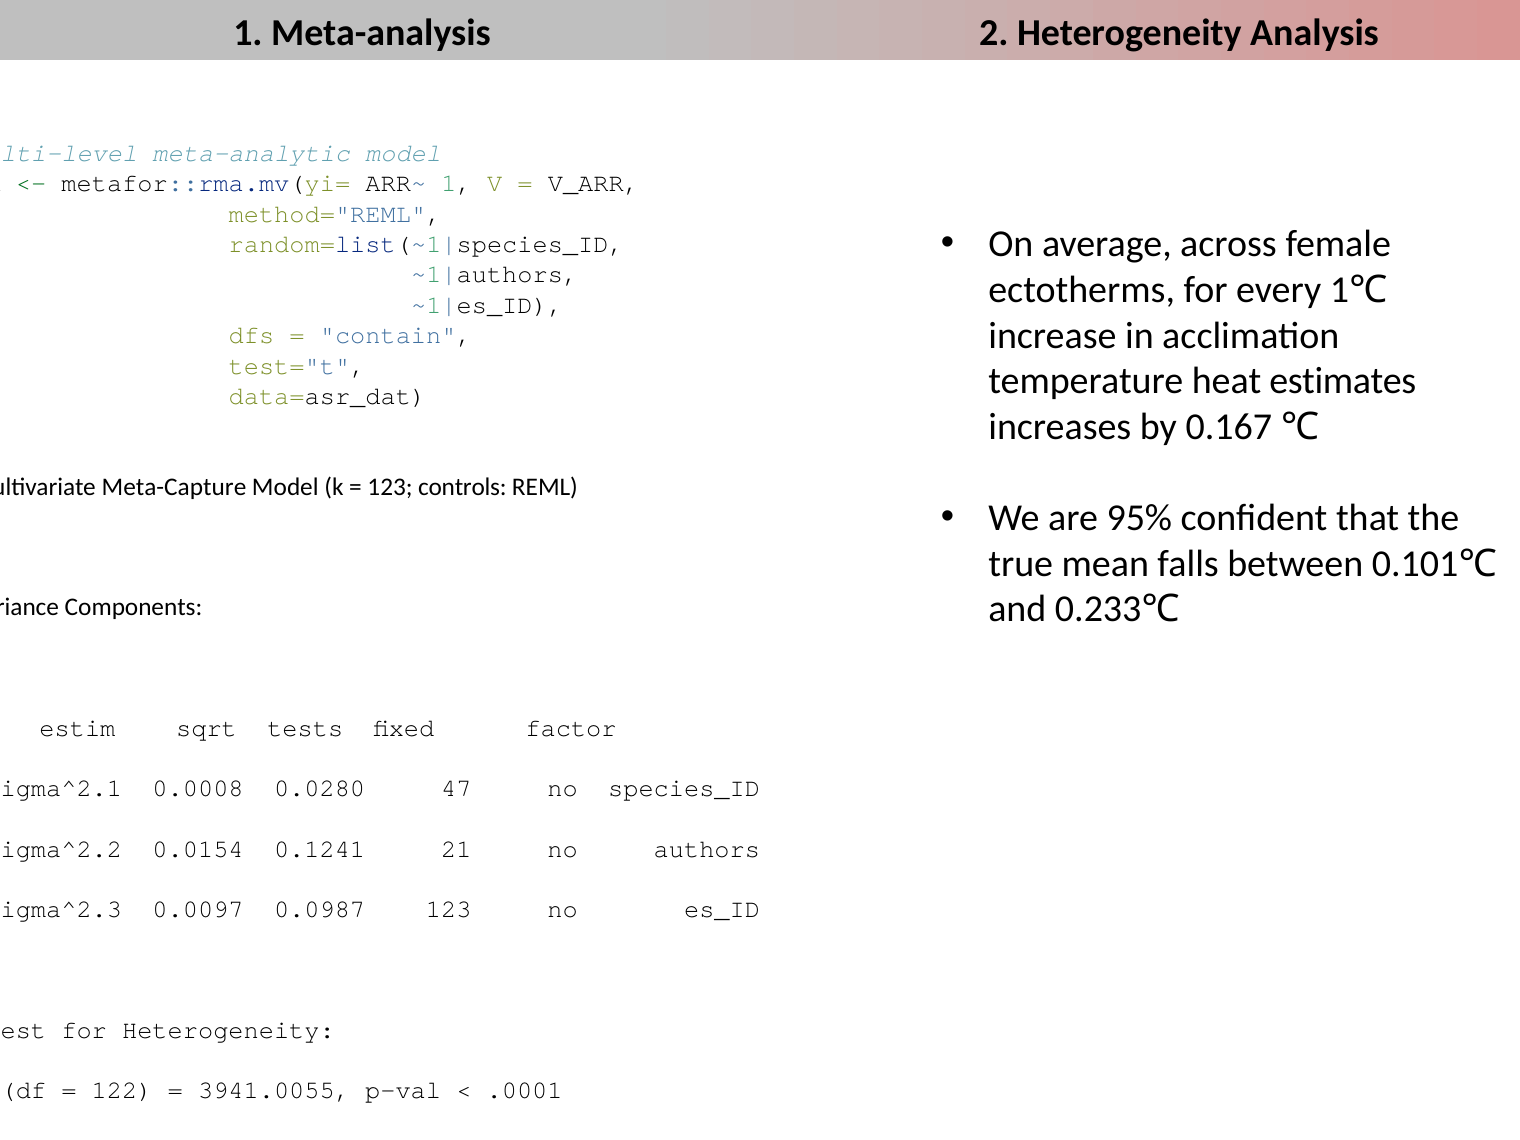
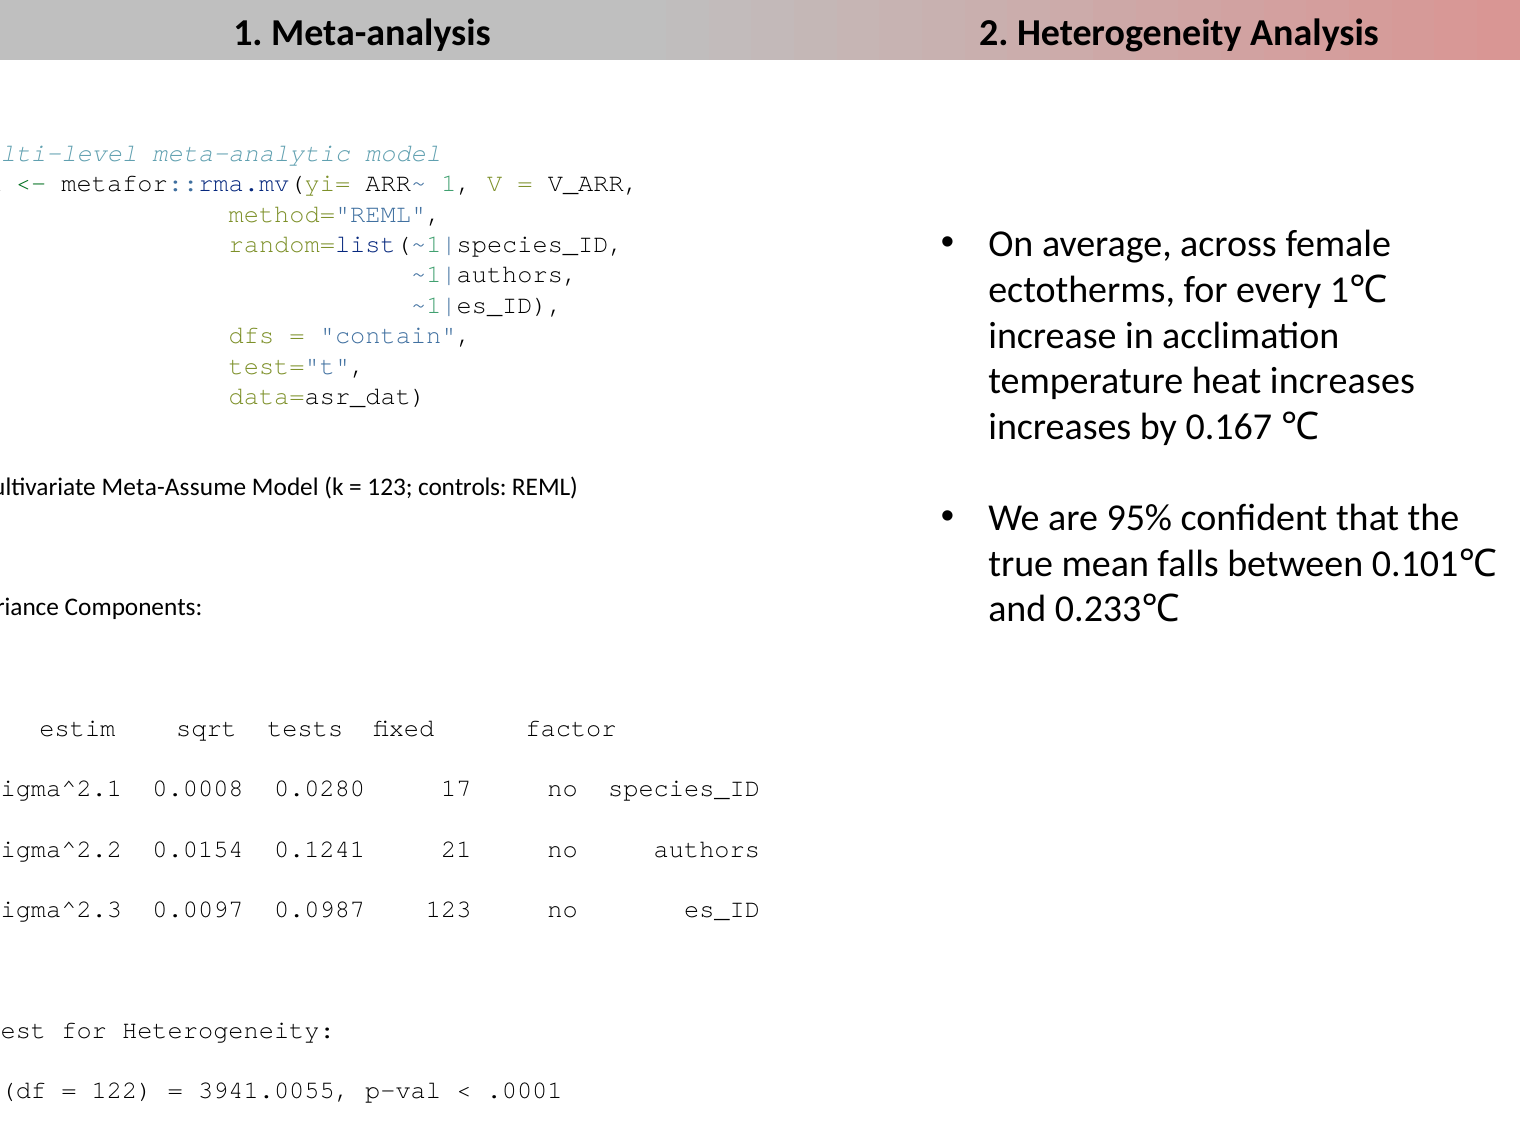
heat estimates: estimates -> increases (1342, 381)
Meta-Capture: Meta-Capture -> Meta-Assume (174, 487)
47: 47 -> 17 (456, 789)
